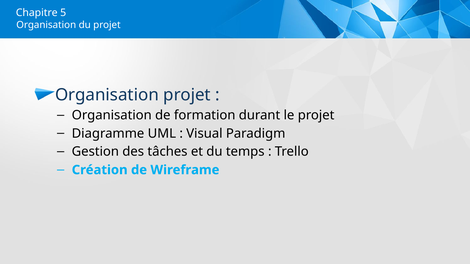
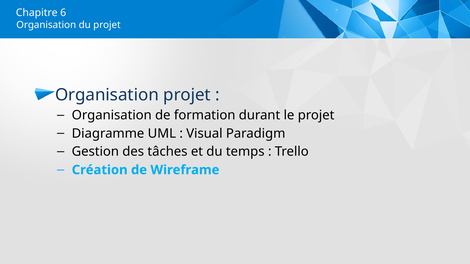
5: 5 -> 6 (63, 13)
